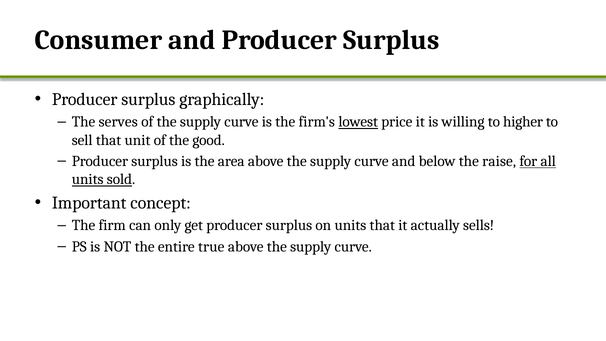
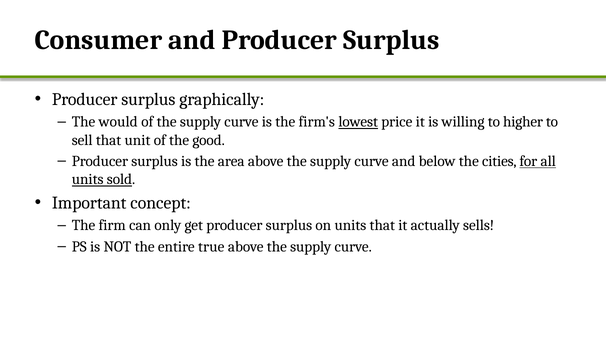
serves: serves -> would (118, 122)
raise: raise -> cities (499, 161)
